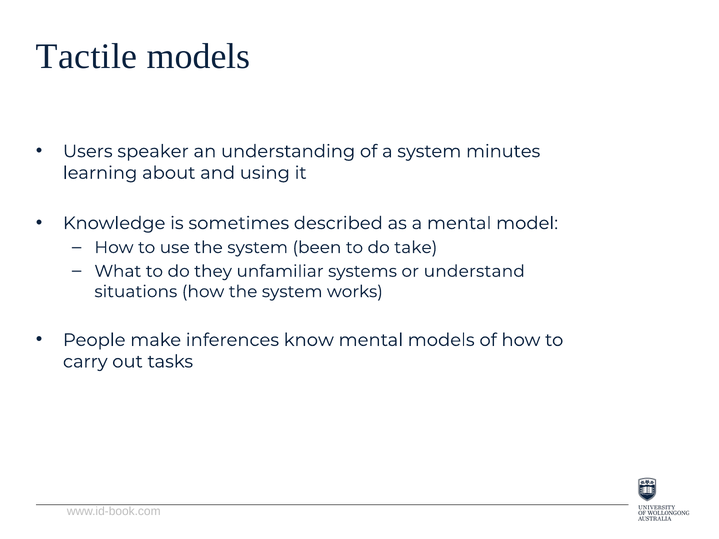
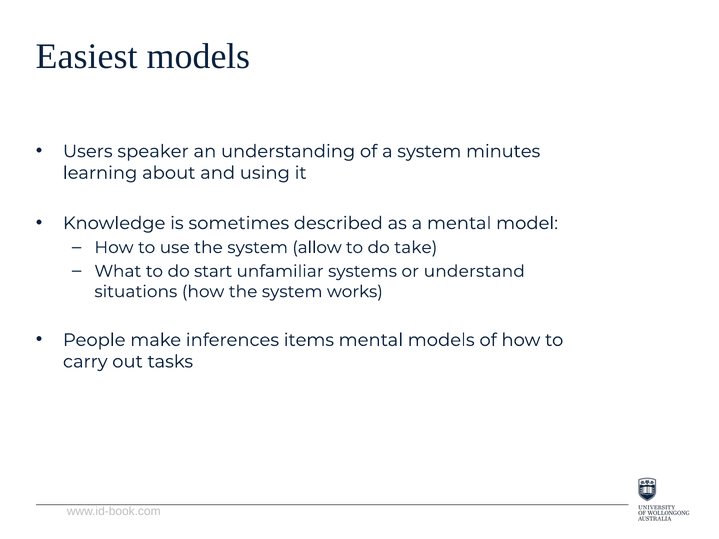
Tactile: Tactile -> Easiest (87, 56)
been: been -> allow (317, 248)
they: they -> start (213, 271)
know: know -> items (309, 340)
